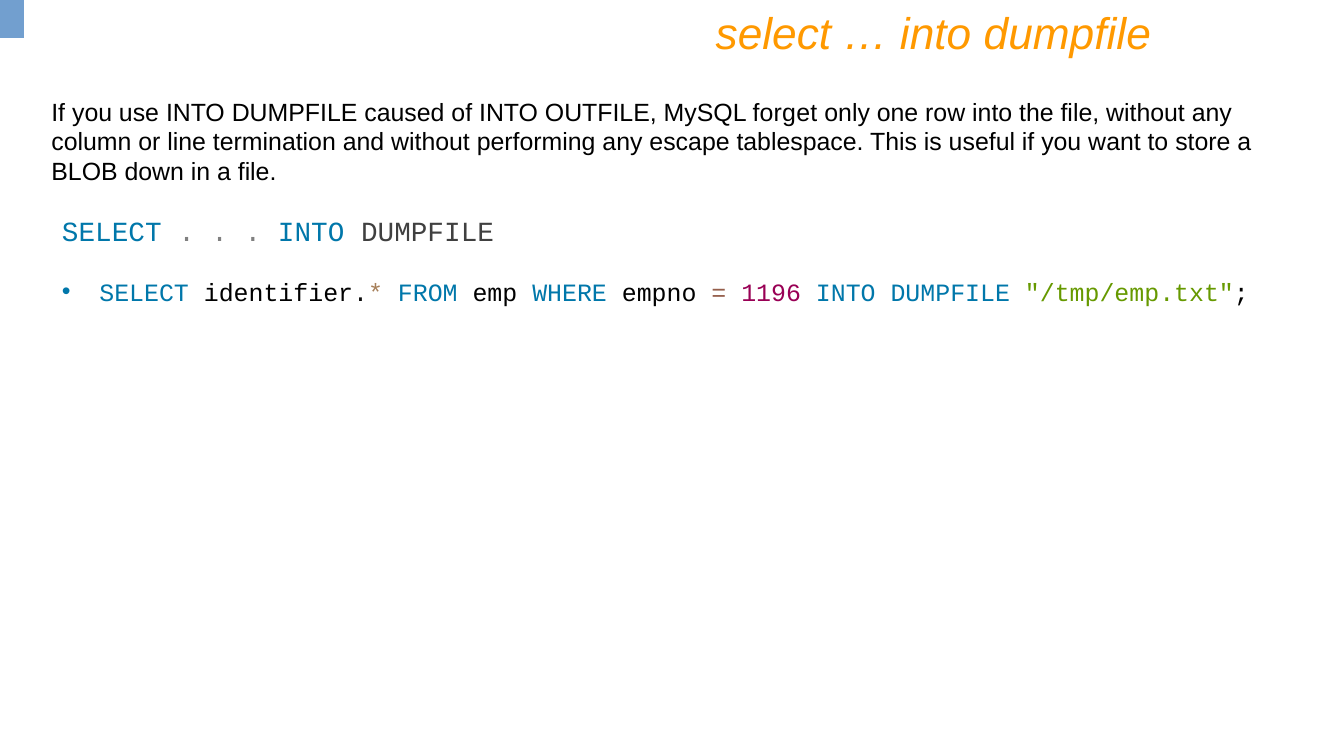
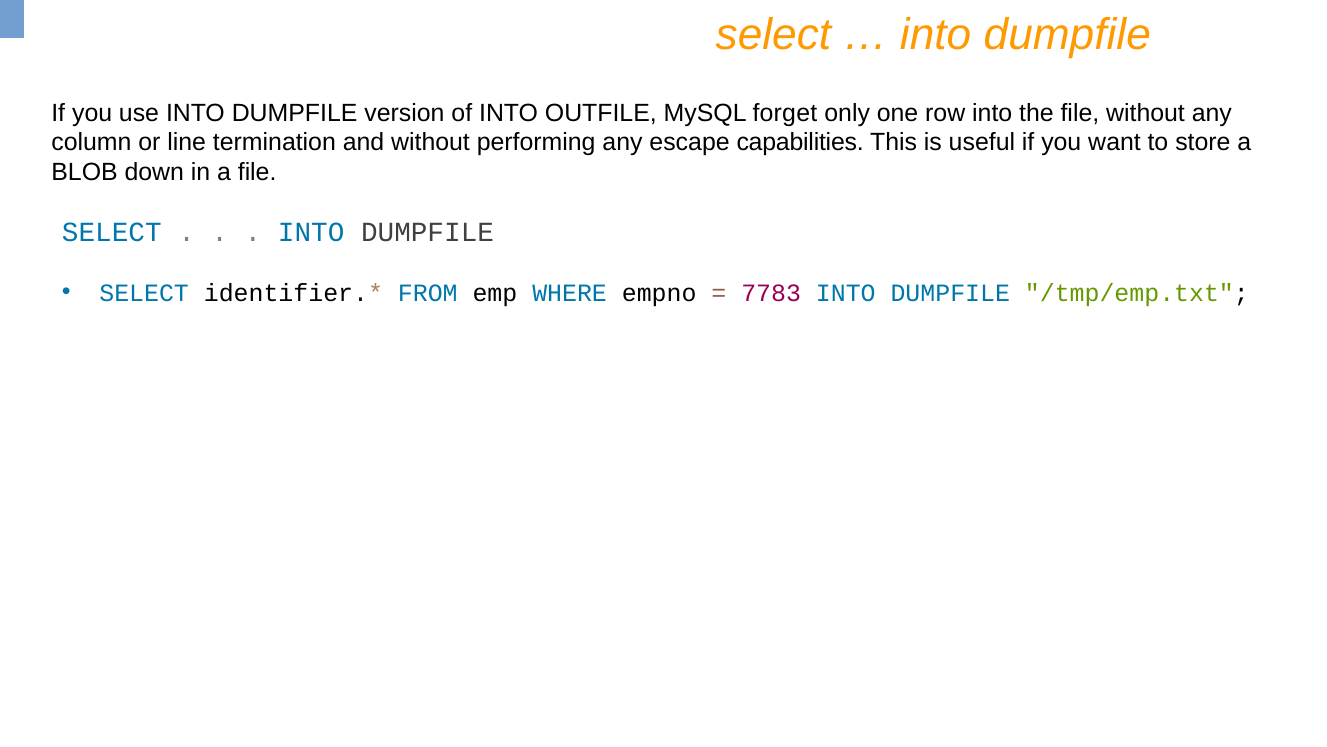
caused: caused -> version (404, 113)
tablespace: tablespace -> capabilities (800, 143)
1196: 1196 -> 7783 (771, 293)
